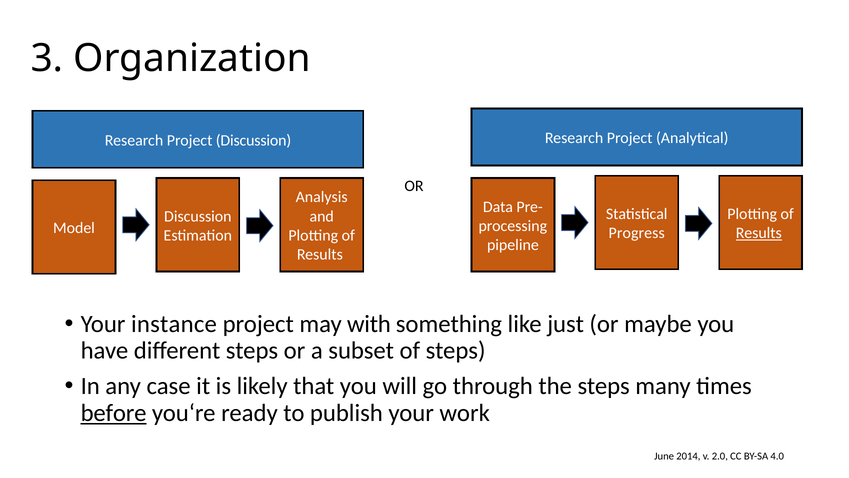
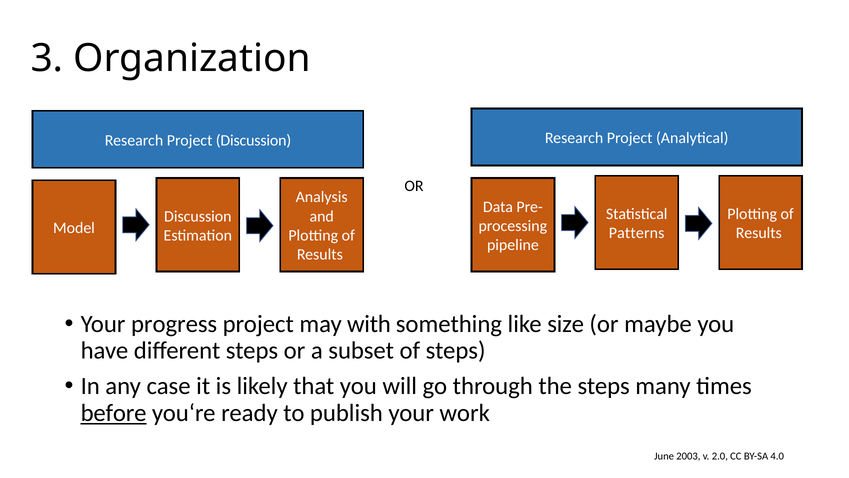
Progress: Progress -> Patterns (637, 233)
Results underline: present -> none (759, 233)
instance: instance -> progress (174, 324)
just: just -> size (566, 324)
2014: 2014 -> 2003 (688, 456)
